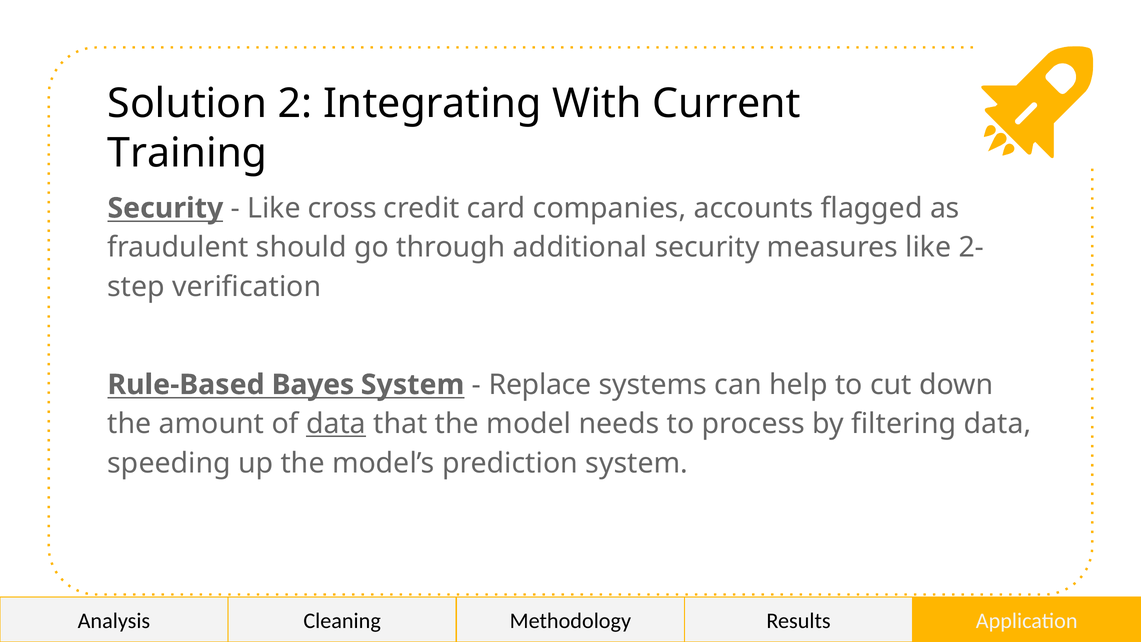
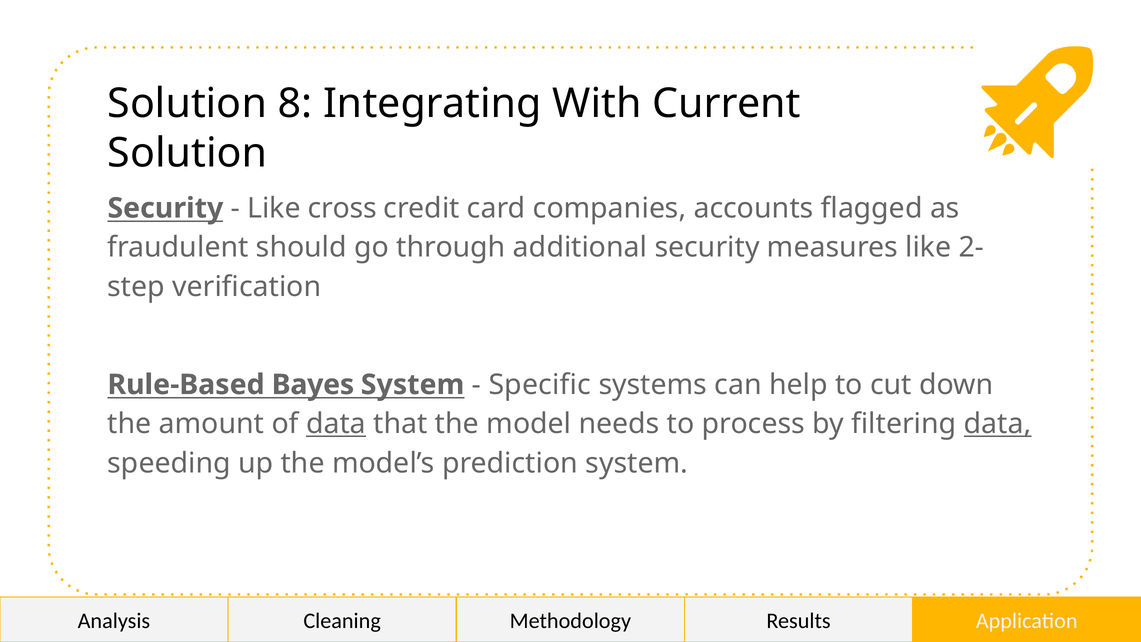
2: 2 -> 8 (295, 104)
Training: Training -> Solution (187, 153)
Replace: Replace -> Specific (540, 385)
data underline: none -> present (998, 424)
